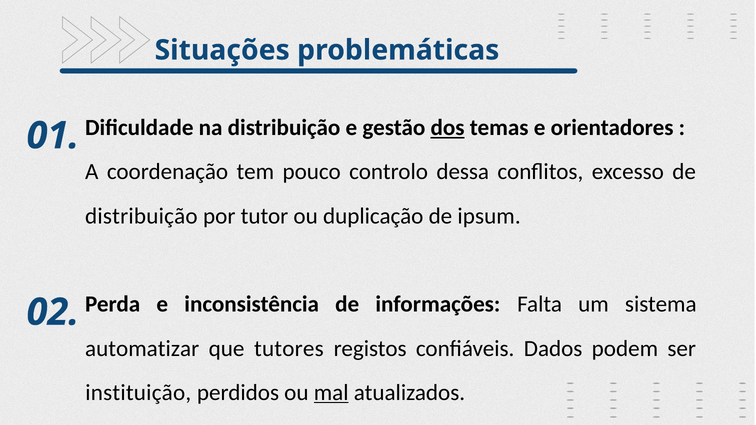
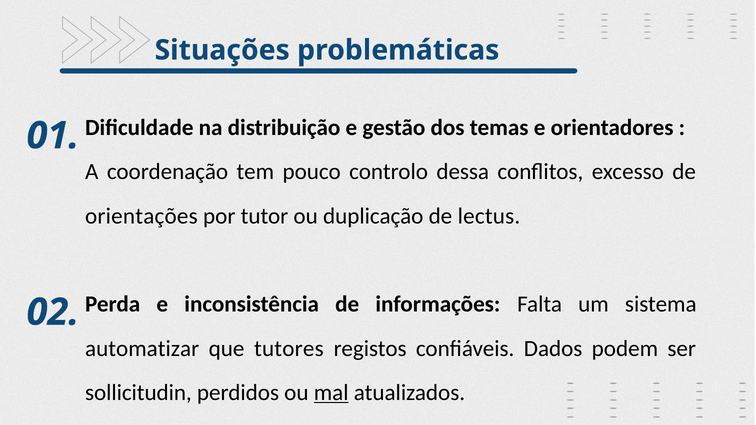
dos underline: present -> none (448, 128)
distribuição: distribuição -> orientações (141, 216)
ipsum: ipsum -> lectus (489, 216)
instituição: instituição -> sollicitudin (138, 393)
